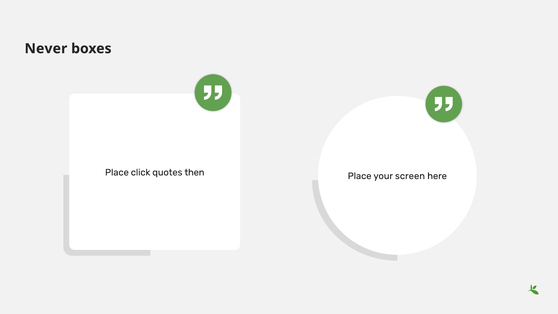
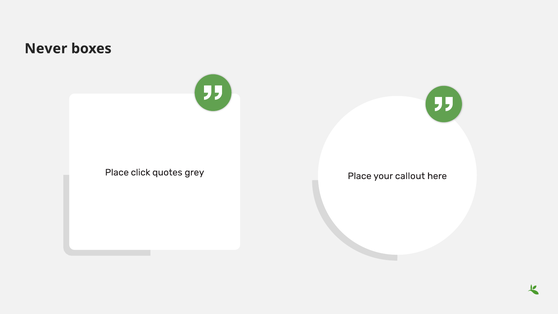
then: then -> grey (194, 172)
screen: screen -> callout (410, 176)
